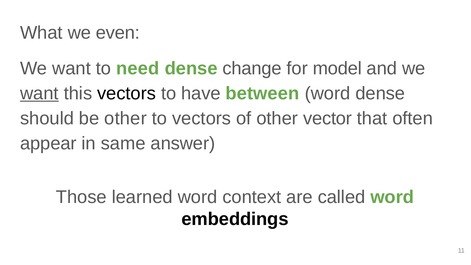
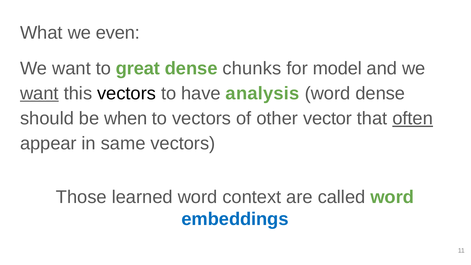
need: need -> great (138, 68)
change: change -> chunks (252, 68)
between: between -> analysis (262, 93)
be other: other -> when (126, 118)
often underline: none -> present (413, 118)
same answer: answer -> vectors (183, 144)
embeddings colour: black -> blue (235, 219)
